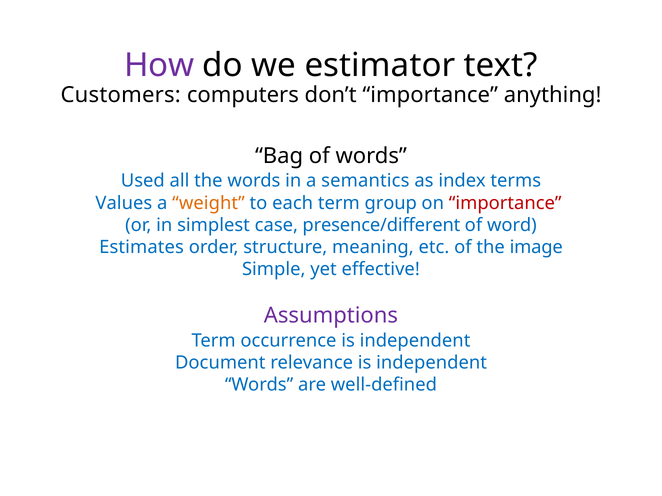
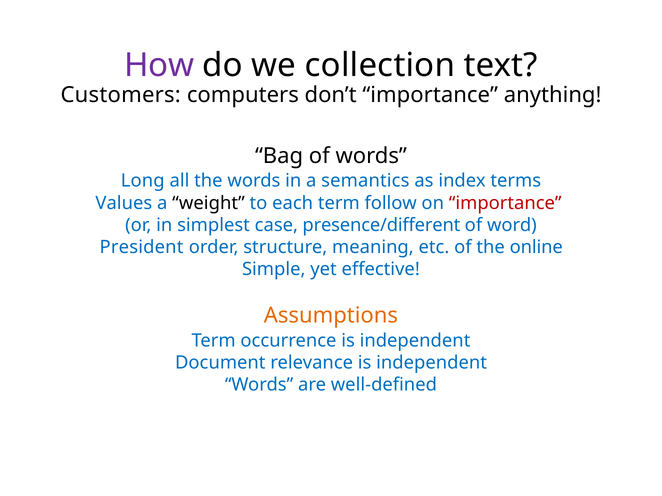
estimator: estimator -> collection (380, 65)
Used: Used -> Long (143, 181)
weight colour: orange -> black (208, 203)
group: group -> follow (391, 203)
Estimates: Estimates -> President (142, 247)
image: image -> online (536, 247)
Assumptions colour: purple -> orange (331, 316)
